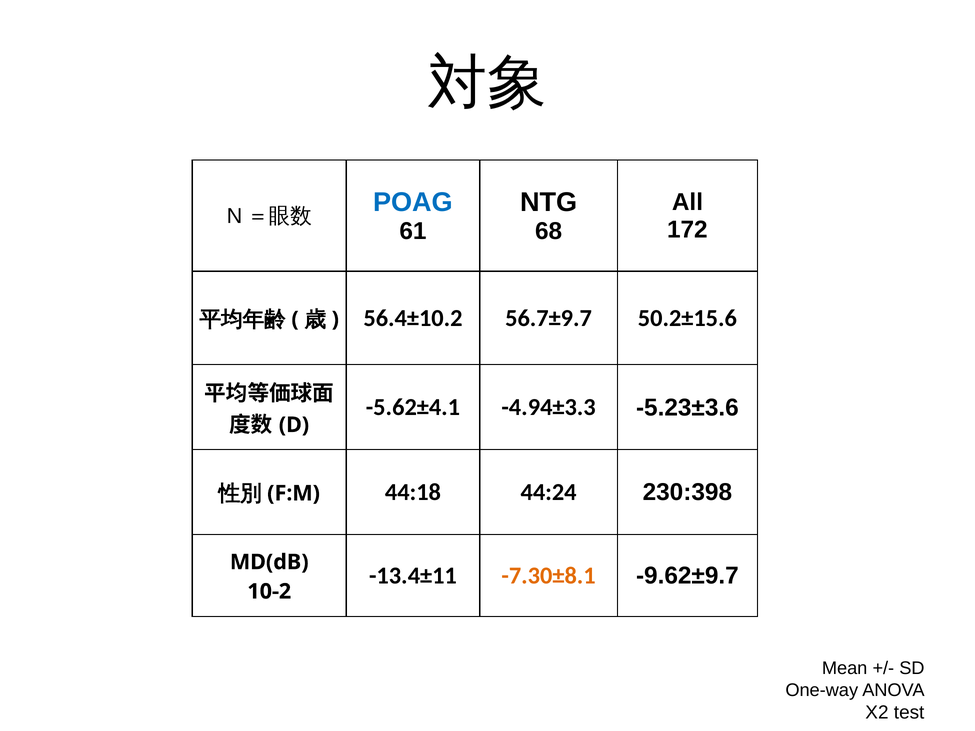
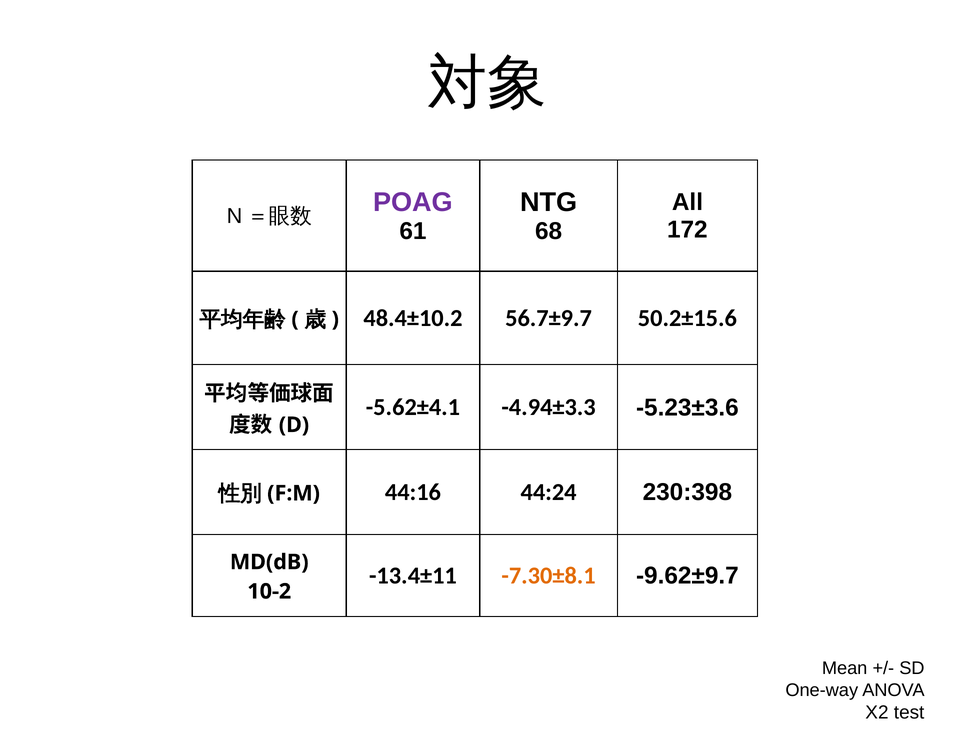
POAG colour: blue -> purple (413, 202)
56.4±10.2: 56.4±10.2 -> 48.4±10.2 (413, 318)
44:18: 44:18 -> 44:16 (413, 493)
